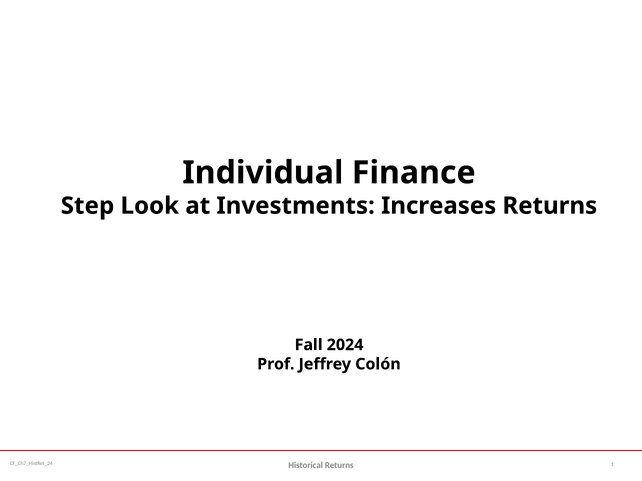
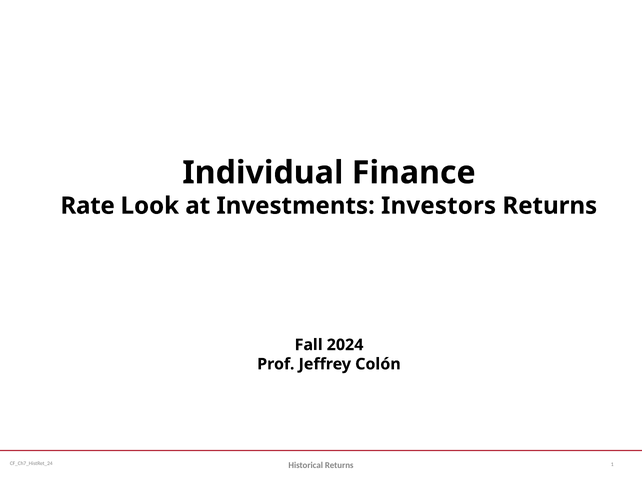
Step: Step -> Rate (88, 206)
Increases: Increases -> Investors (439, 206)
